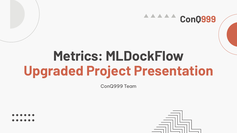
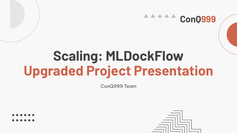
Metrics: Metrics -> Scaling (78, 56)
